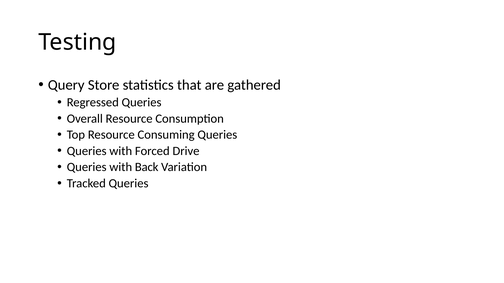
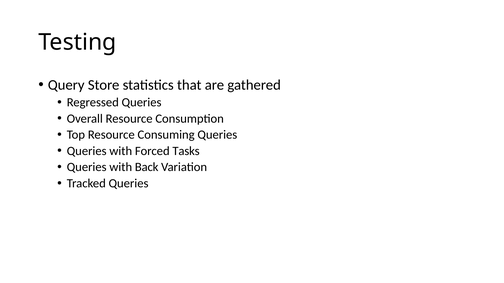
Drive: Drive -> Tasks (186, 151)
